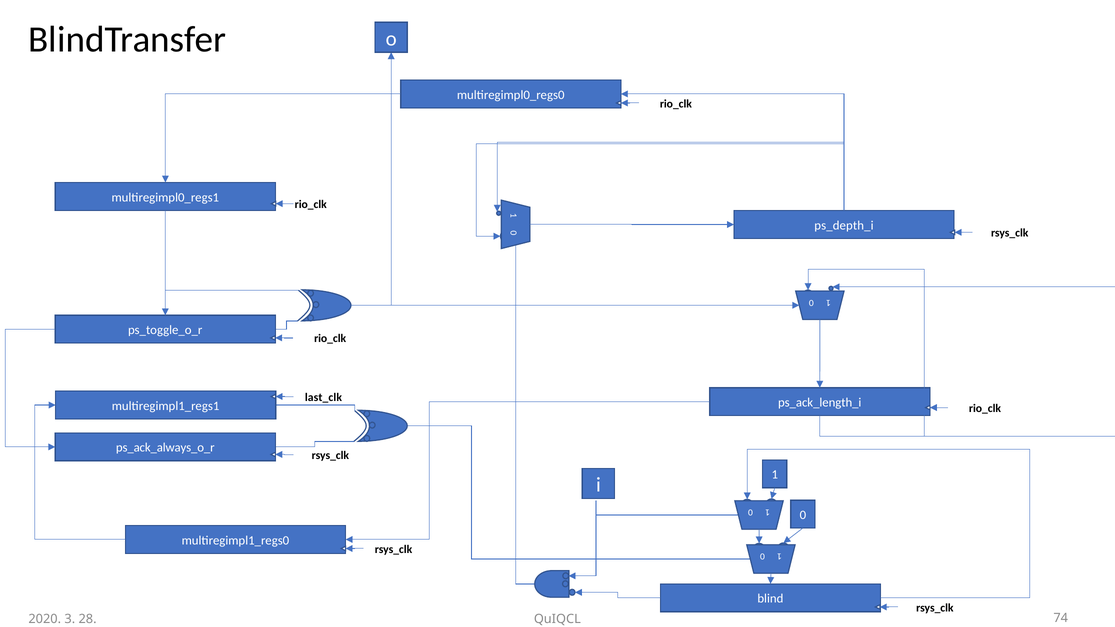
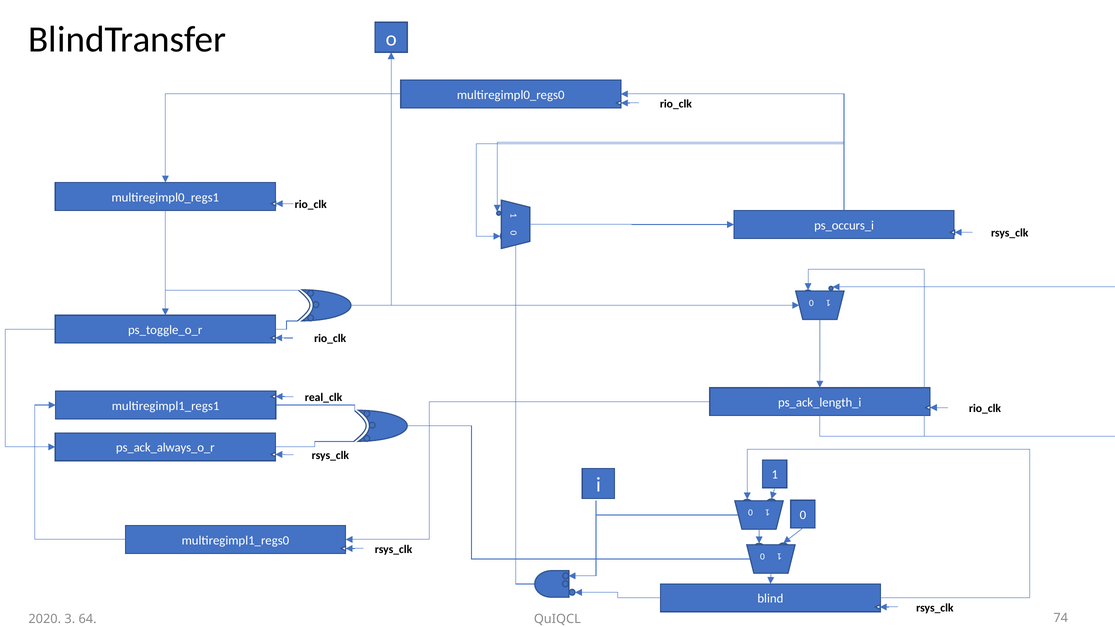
ps_depth_i: ps_depth_i -> ps_occurs_i (844, 225)
last_clk: last_clk -> real_clk (324, 397)
28: 28 -> 64 (88, 619)
